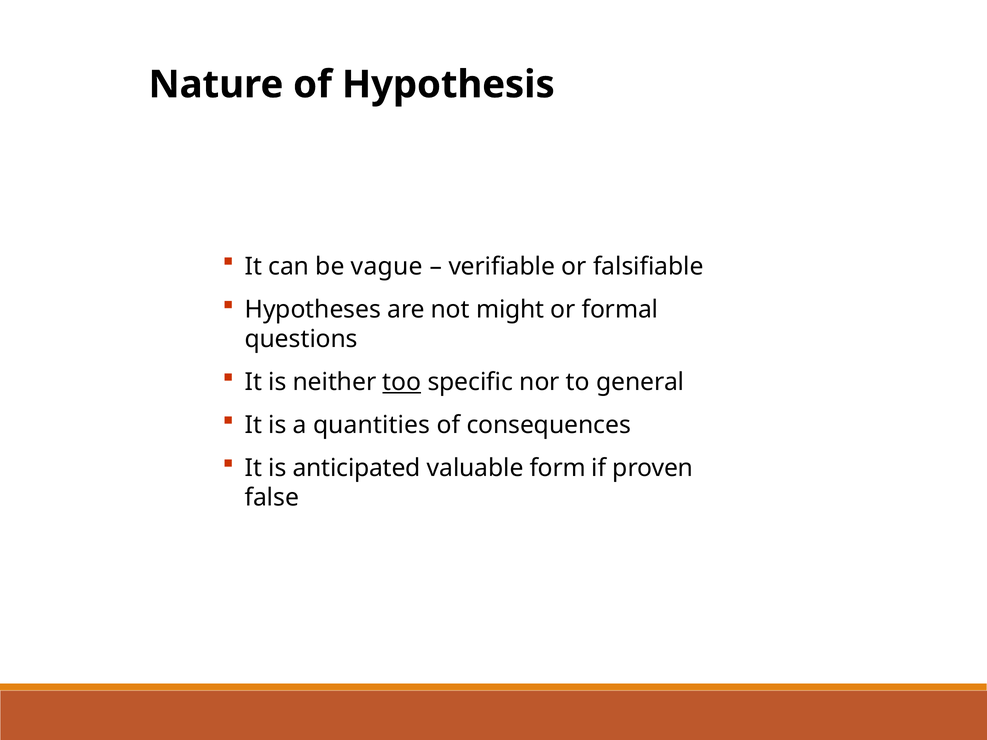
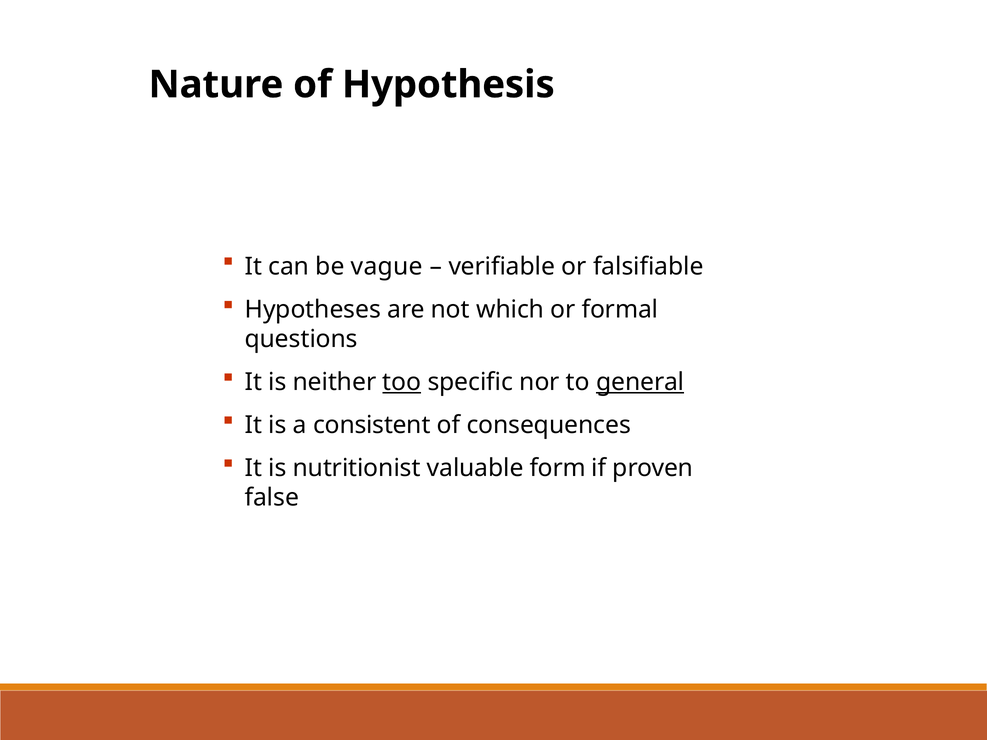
might: might -> which (510, 309)
general underline: none -> present (640, 382)
quantities: quantities -> consistent (372, 425)
anticipated: anticipated -> nutritionist (357, 468)
